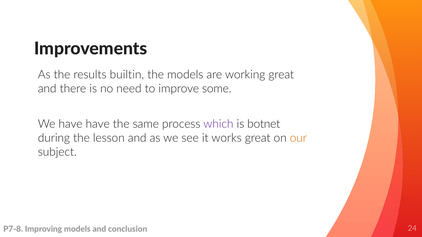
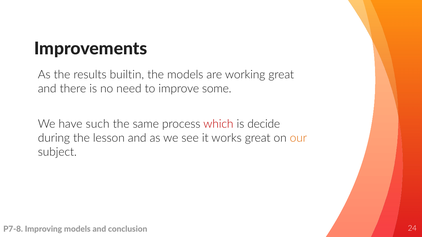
have have: have -> such (98, 124)
which colour: purple -> red (218, 124)
botnet: botnet -> decide (264, 124)
